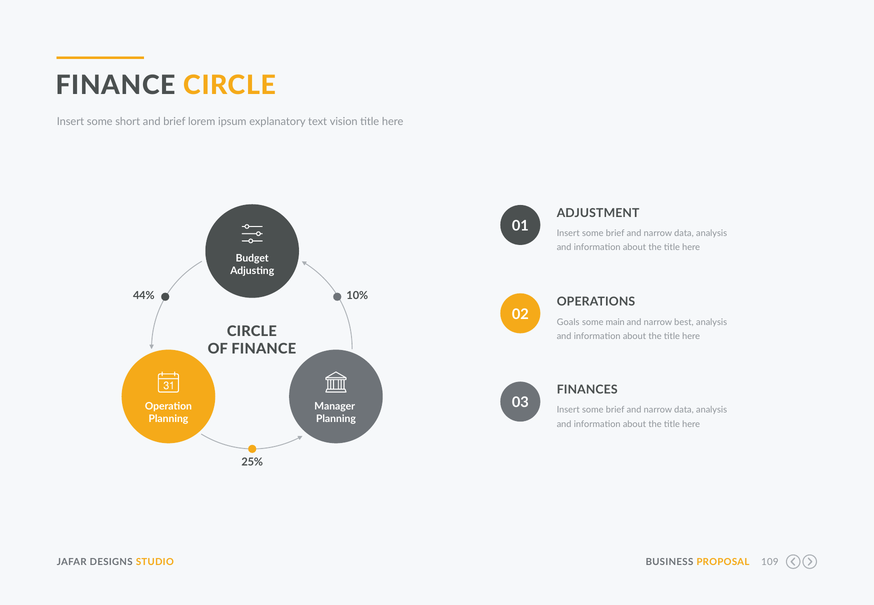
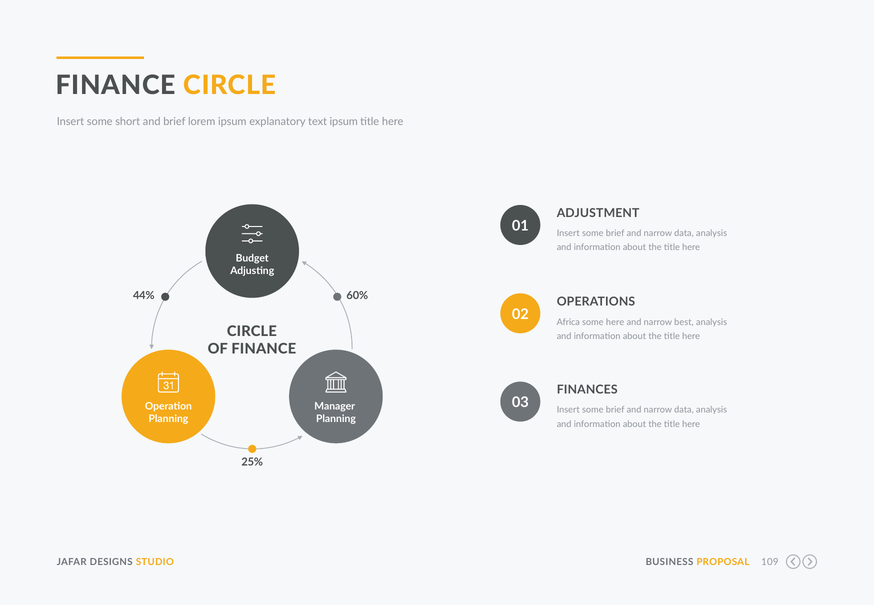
text vision: vision -> ipsum (344, 122)
10%: 10% -> 60% (357, 296)
Goals: Goals -> Africa (568, 322)
some main: main -> here (615, 322)
